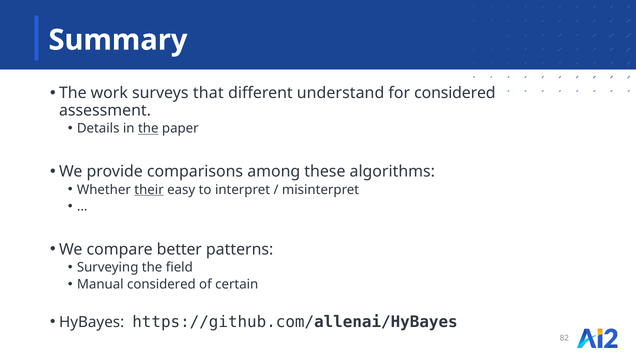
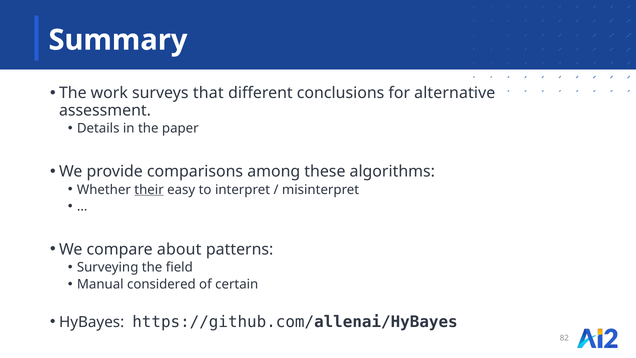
understand: understand -> conclusions (341, 93)
for considered: considered -> alternative (455, 93)
the underline: present -> none (148, 128)
better: better -> about (179, 249)
